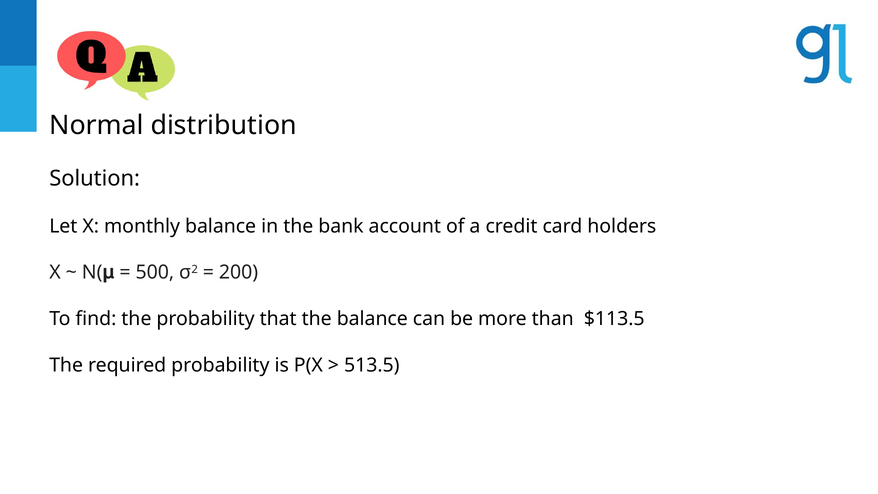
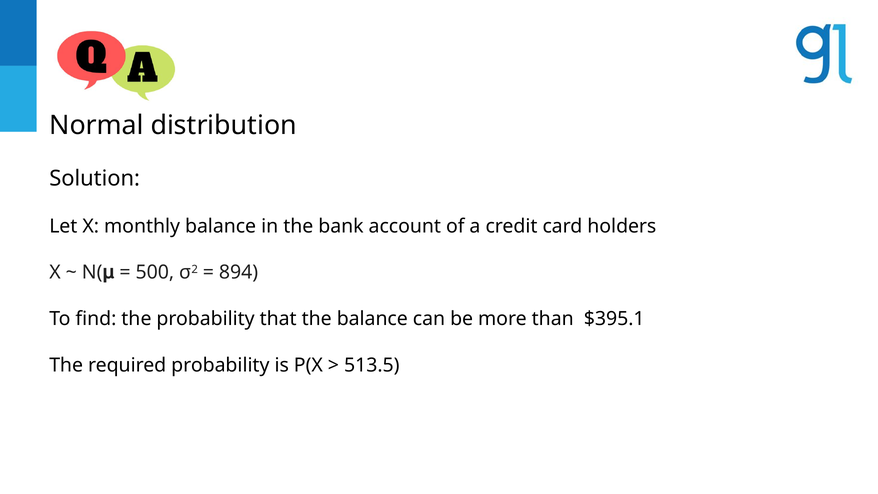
200: 200 -> 894 (239, 272)
$113.5: $113.5 -> $395.1 (614, 319)
